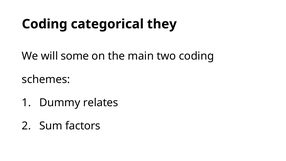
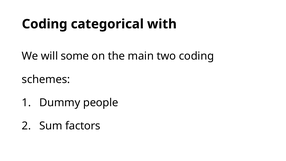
they: they -> with (162, 24)
relates: relates -> people (101, 103)
